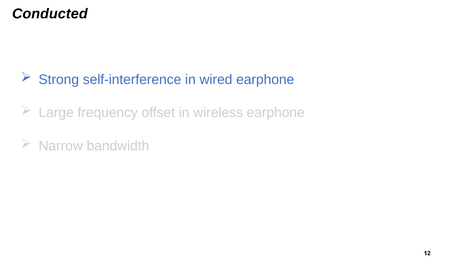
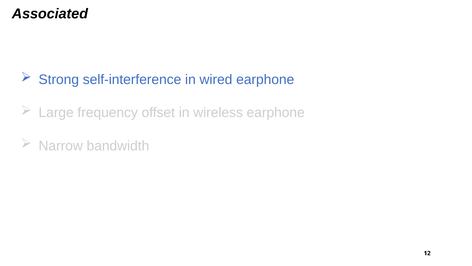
Conducted: Conducted -> Associated (50, 14)
